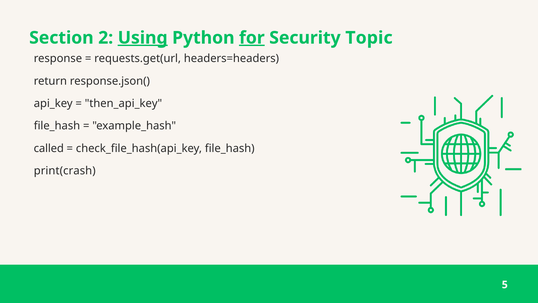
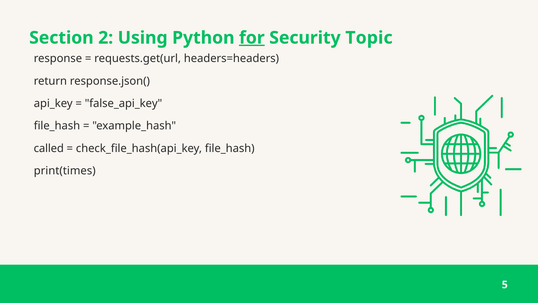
Using underline: present -> none (143, 38)
then_api_key: then_api_key -> false_api_key (123, 103)
print(crash: print(crash -> print(times (65, 171)
